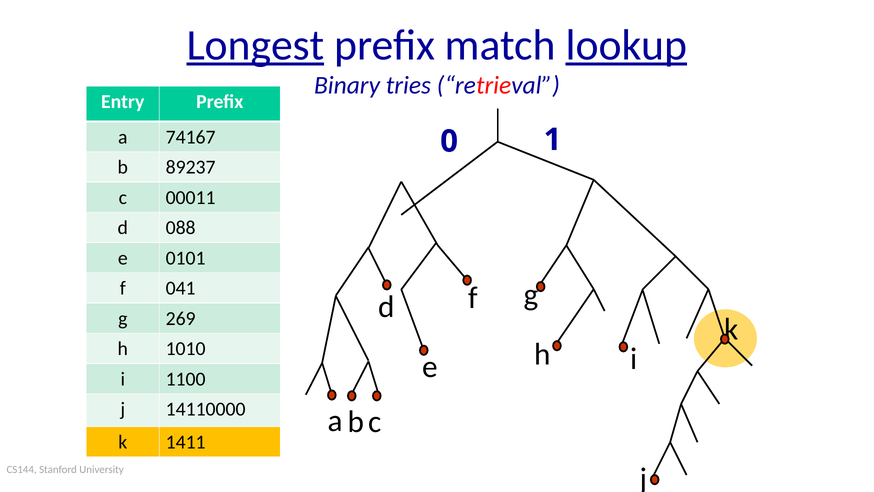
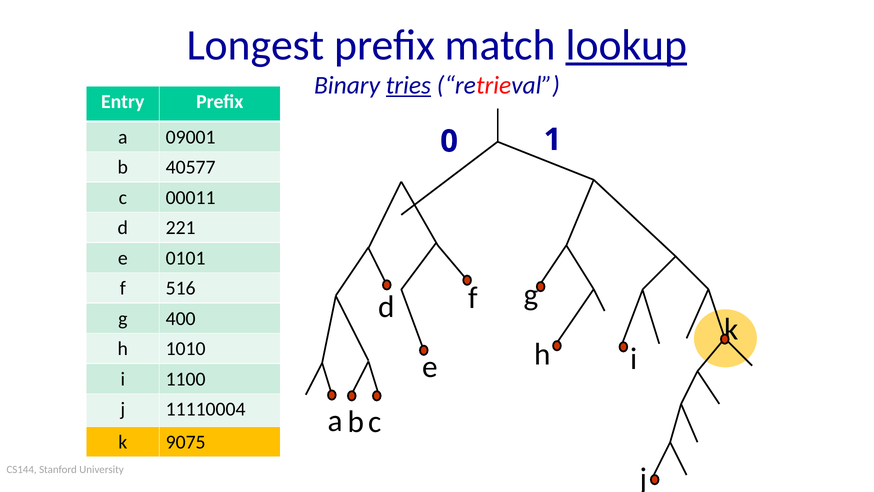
Longest underline: present -> none (256, 45)
tries underline: none -> present (408, 85)
74167: 74167 -> 09001 (191, 137)
89237: 89237 -> 40577 (191, 167)
088: 088 -> 221 (181, 228)
041: 041 -> 516 (181, 288)
269: 269 -> 400 (181, 318)
14110000: 14110000 -> 11110004 (206, 409)
1411: 1411 -> 9075 (186, 442)
